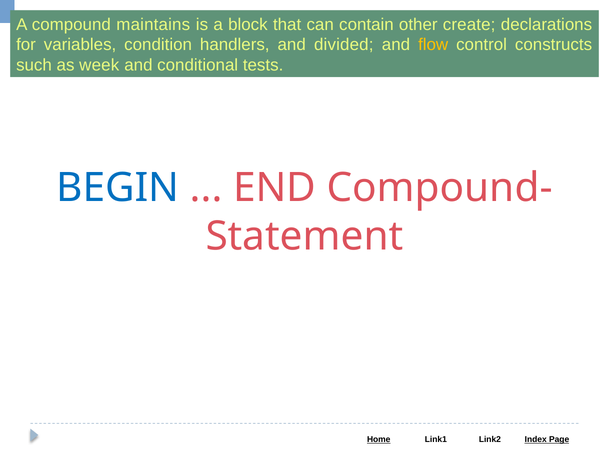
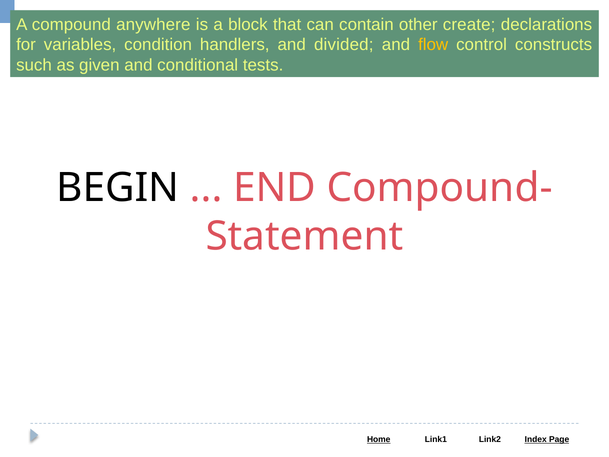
maintains: maintains -> anywhere (153, 24)
week: week -> given (99, 65)
BEGIN colour: blue -> black (118, 188)
